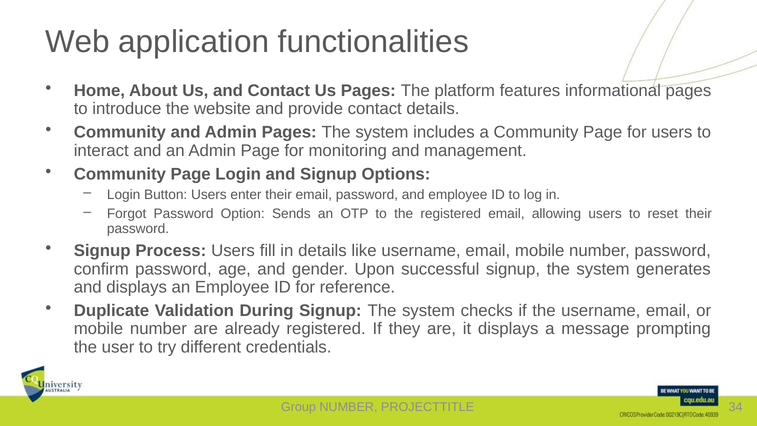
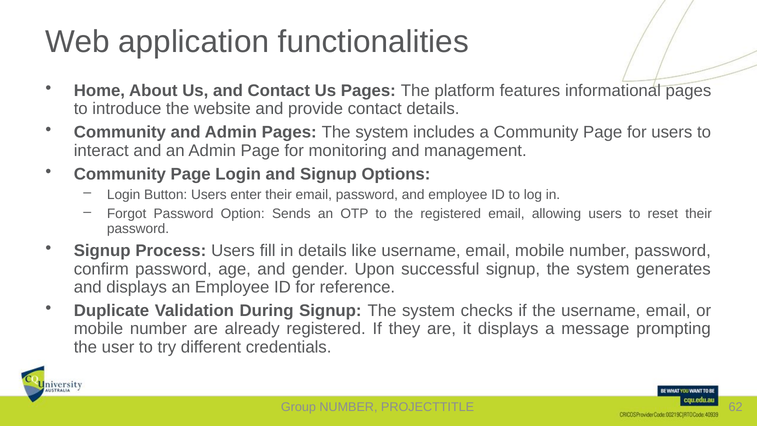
34: 34 -> 62 (736, 407)
